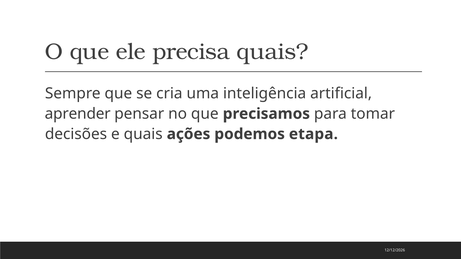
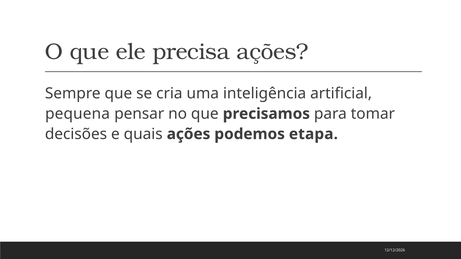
precisa quais: quais -> ações (273, 52)
aprender: aprender -> pequena (78, 114)
